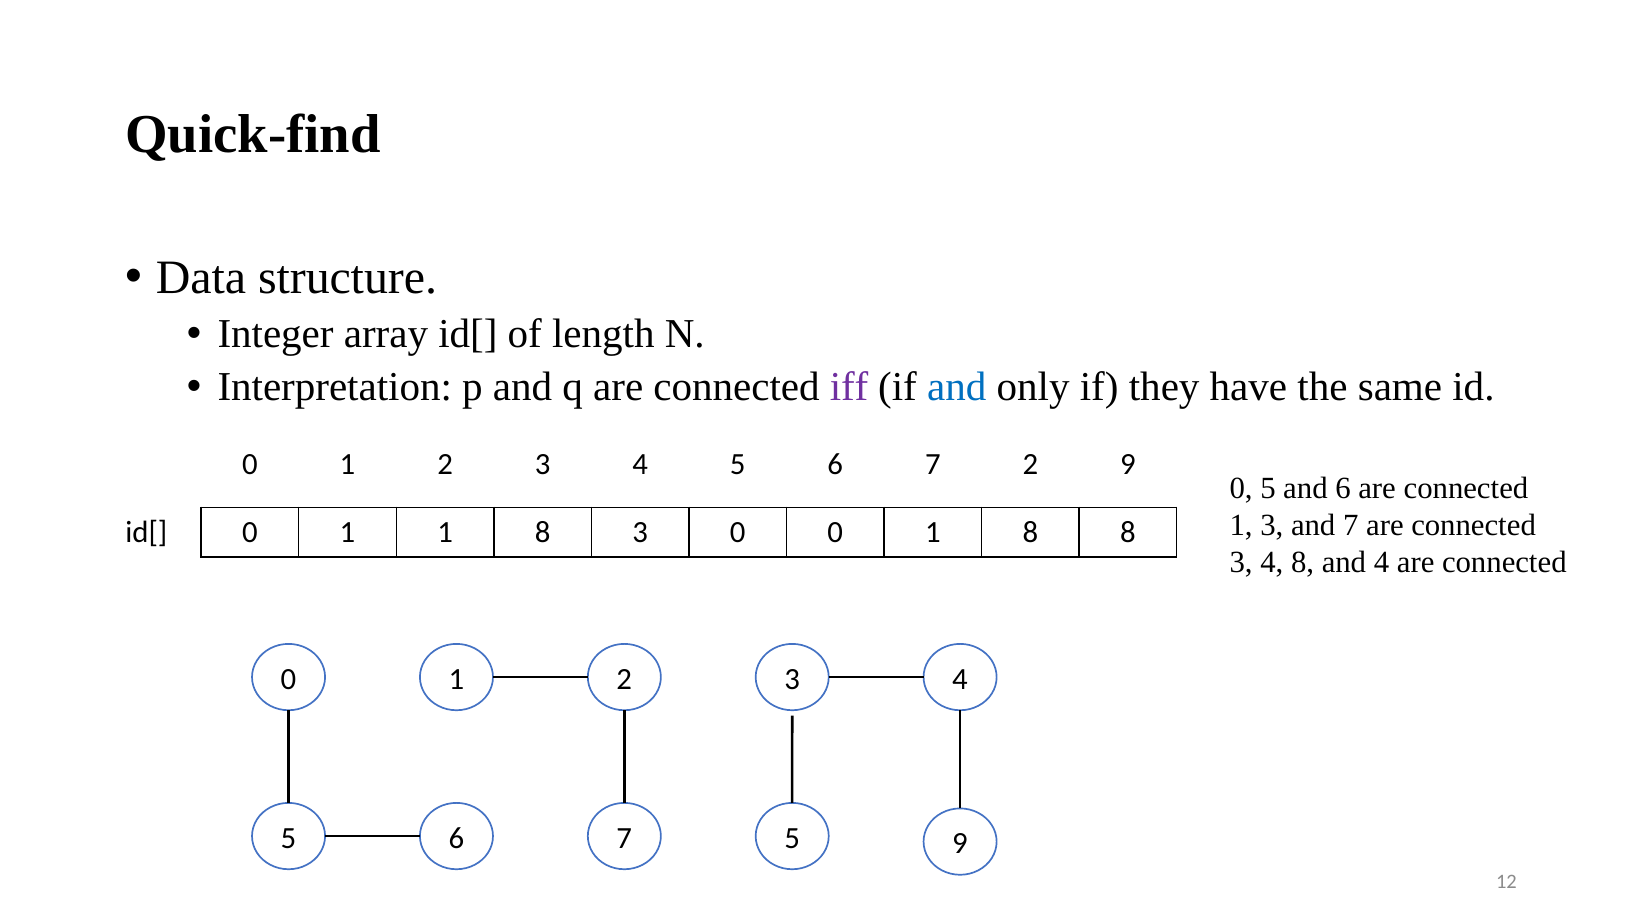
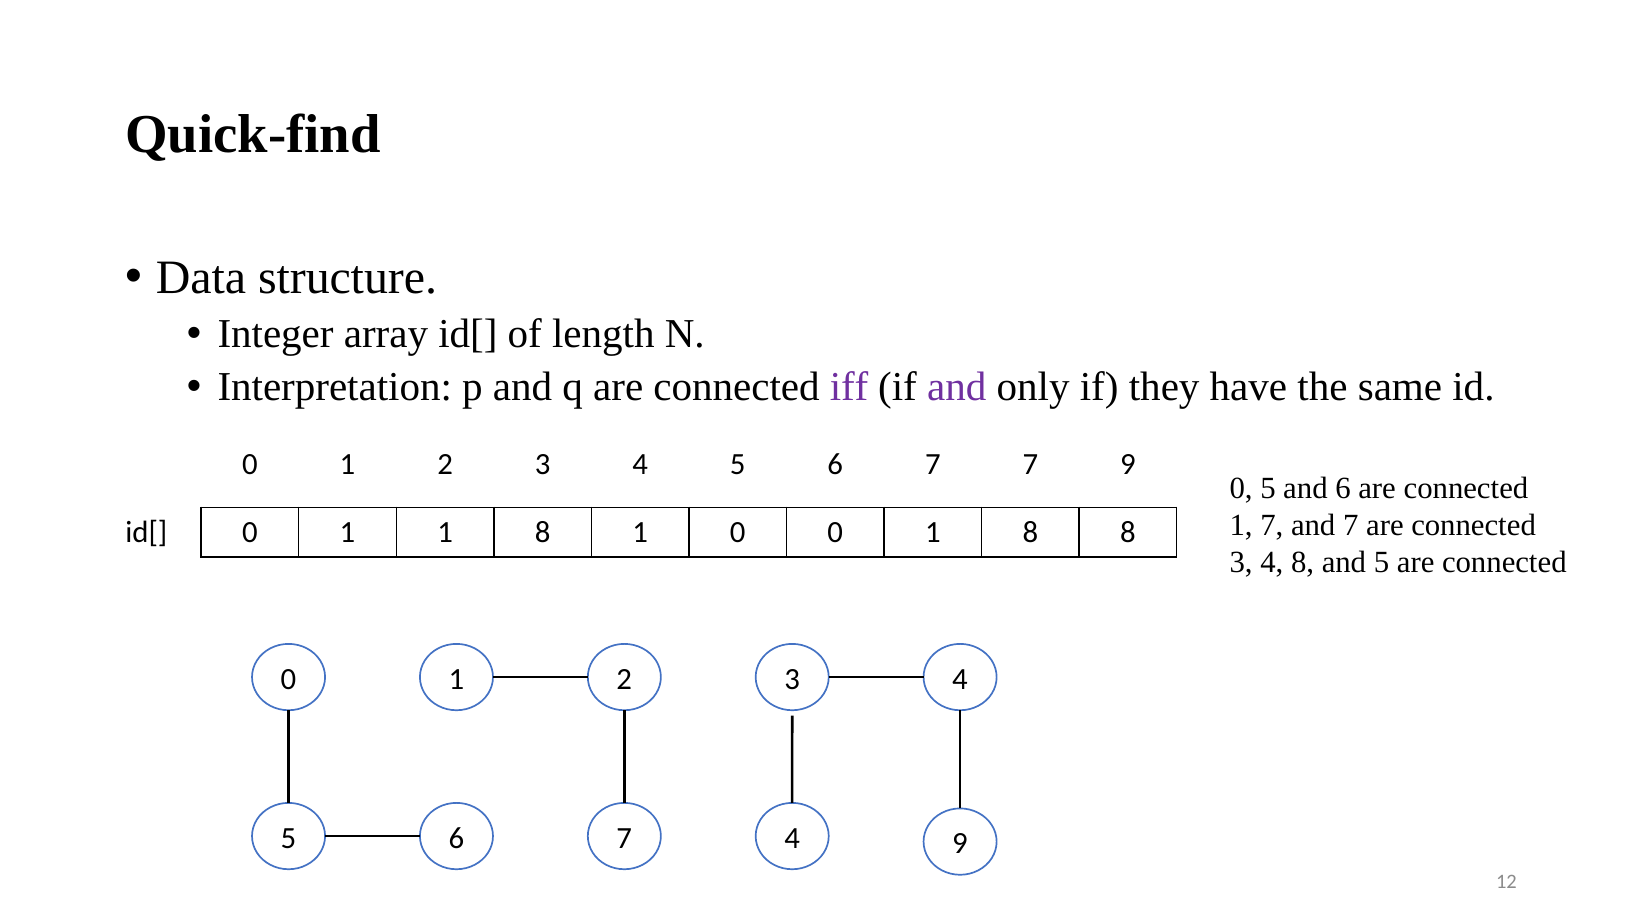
and colour: blue -> purple (957, 387)
7 2: 2 -> 7 (1030, 464)
1 3: 3 -> 7 (1272, 525)
8 3: 3 -> 1 (640, 532)
and 4: 4 -> 5 (1382, 562)
7 5: 5 -> 4 (792, 838)
